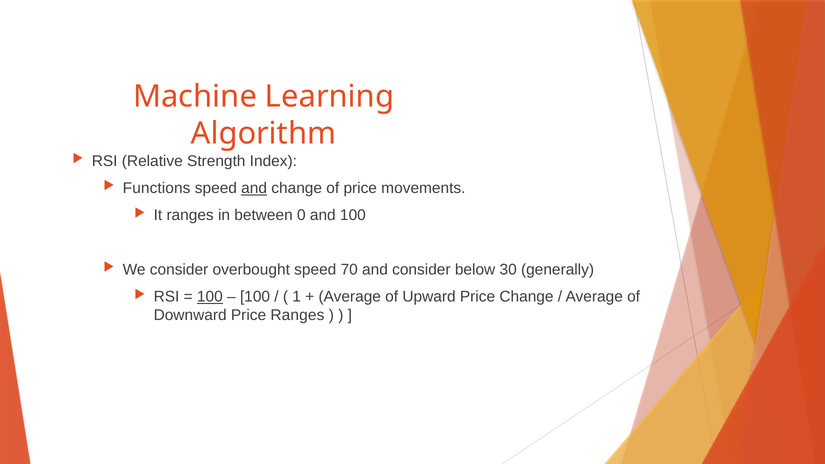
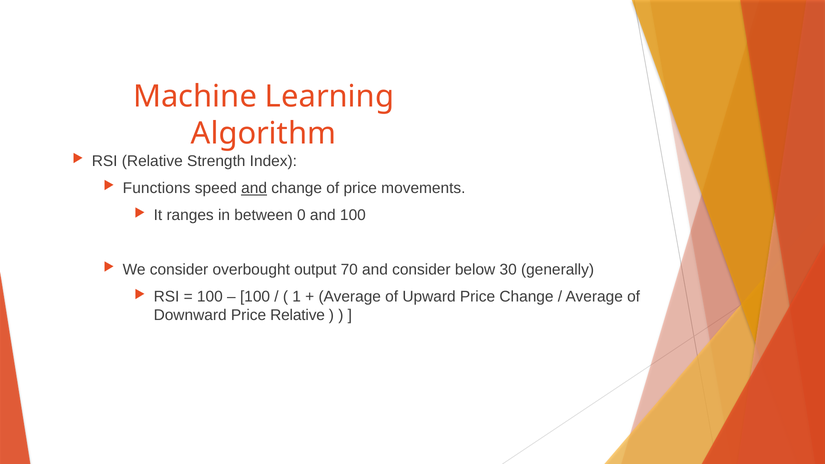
overbought speed: speed -> output (315, 270)
100 underline: present -> none (210, 297)
Price Ranges: Ranges -> Relative (298, 315)
